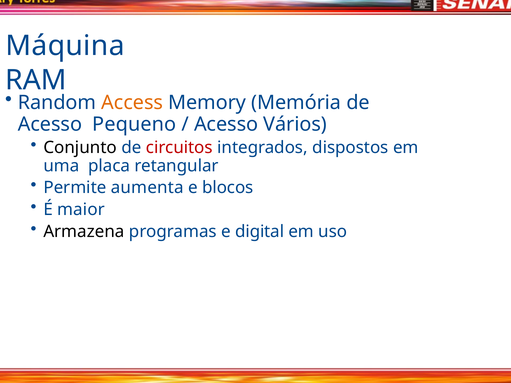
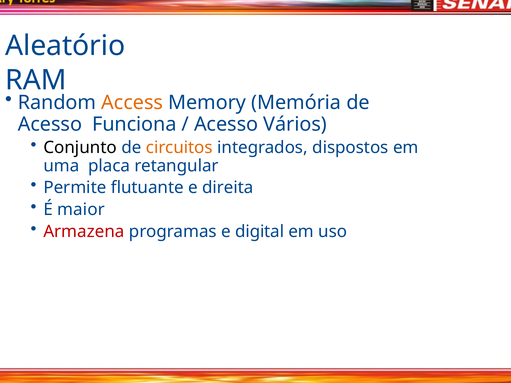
Máquina: Máquina -> Aleatório (65, 46)
Pequeno: Pequeno -> Funciona (134, 124)
circuitos colour: red -> orange (179, 148)
aumenta: aumenta -> flutuante (147, 188)
blocos: blocos -> direita (228, 188)
Armazena colour: black -> red (84, 232)
